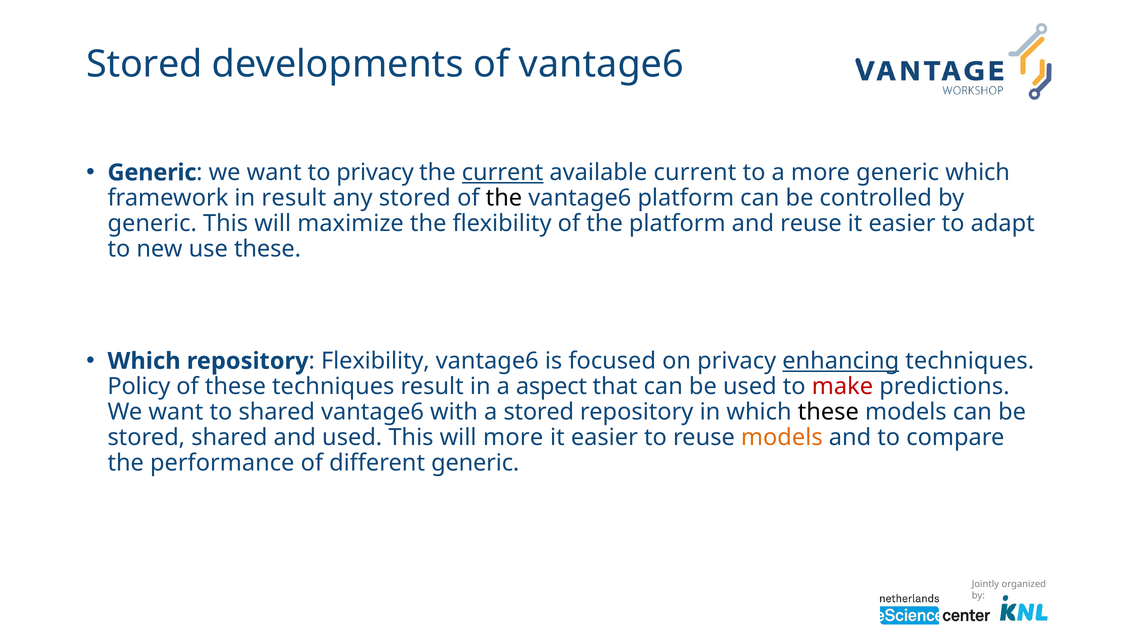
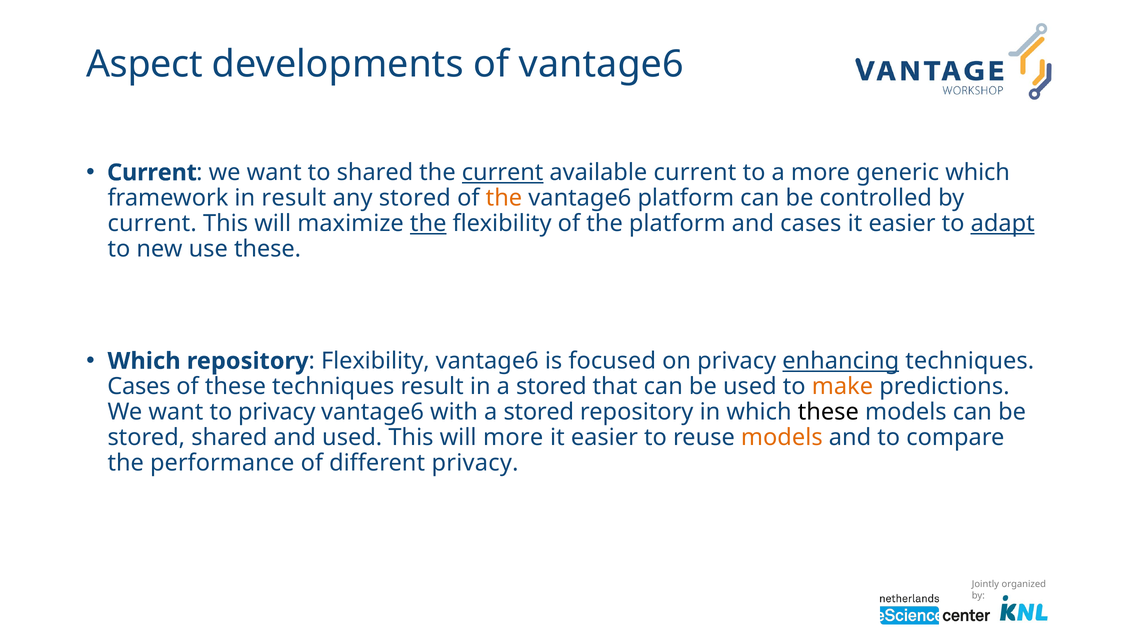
Stored: Stored -> Aspect (144, 64)
Generic: Generic -> Current (152, 173)
to privacy: privacy -> shared (375, 173)
the colour: black -> orange (504, 198)
generic: generic -> current (152, 224)
the underline: none -> present (428, 224)
and reuse: reuse -> cases (811, 224)
adapt underline: none -> present (1003, 224)
Policy: Policy -> Cases (139, 386)
in a aspect: aspect -> stored (551, 386)
make colour: red -> orange (842, 386)
to shared: shared -> privacy (277, 412)
different generic: generic -> privacy (475, 463)
